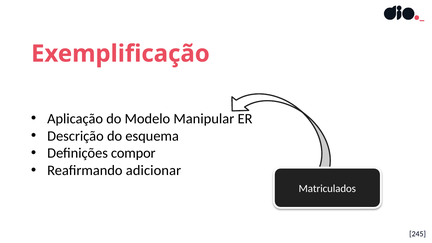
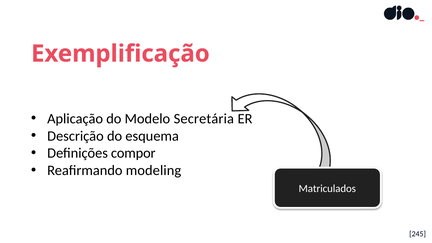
Manipular: Manipular -> Secretária (204, 119)
adicionar: adicionar -> modeling (154, 170)
